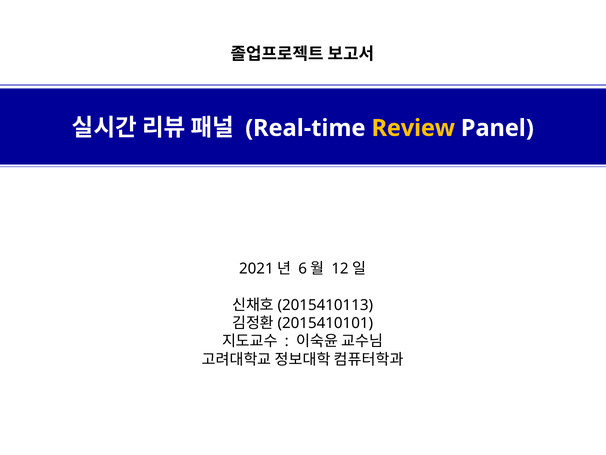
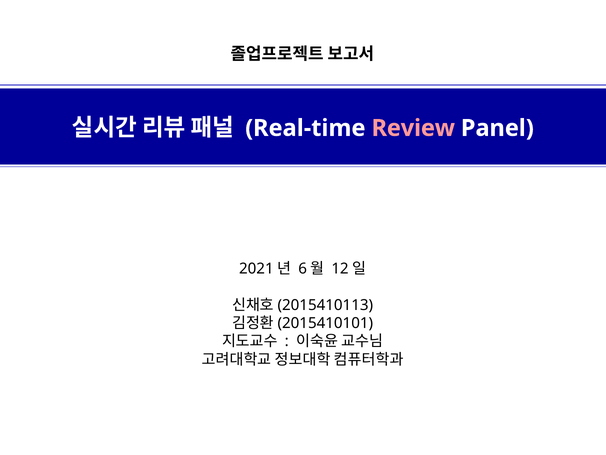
Review colour: yellow -> pink (413, 128)
